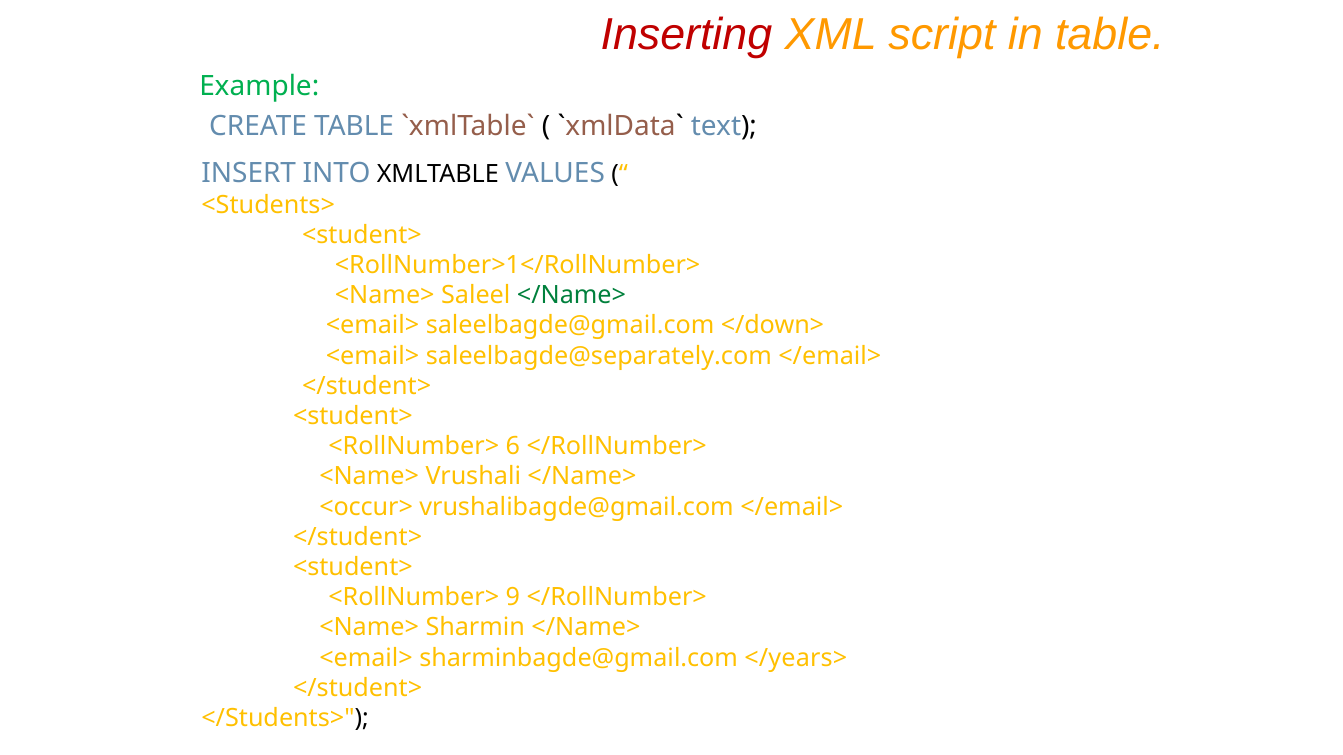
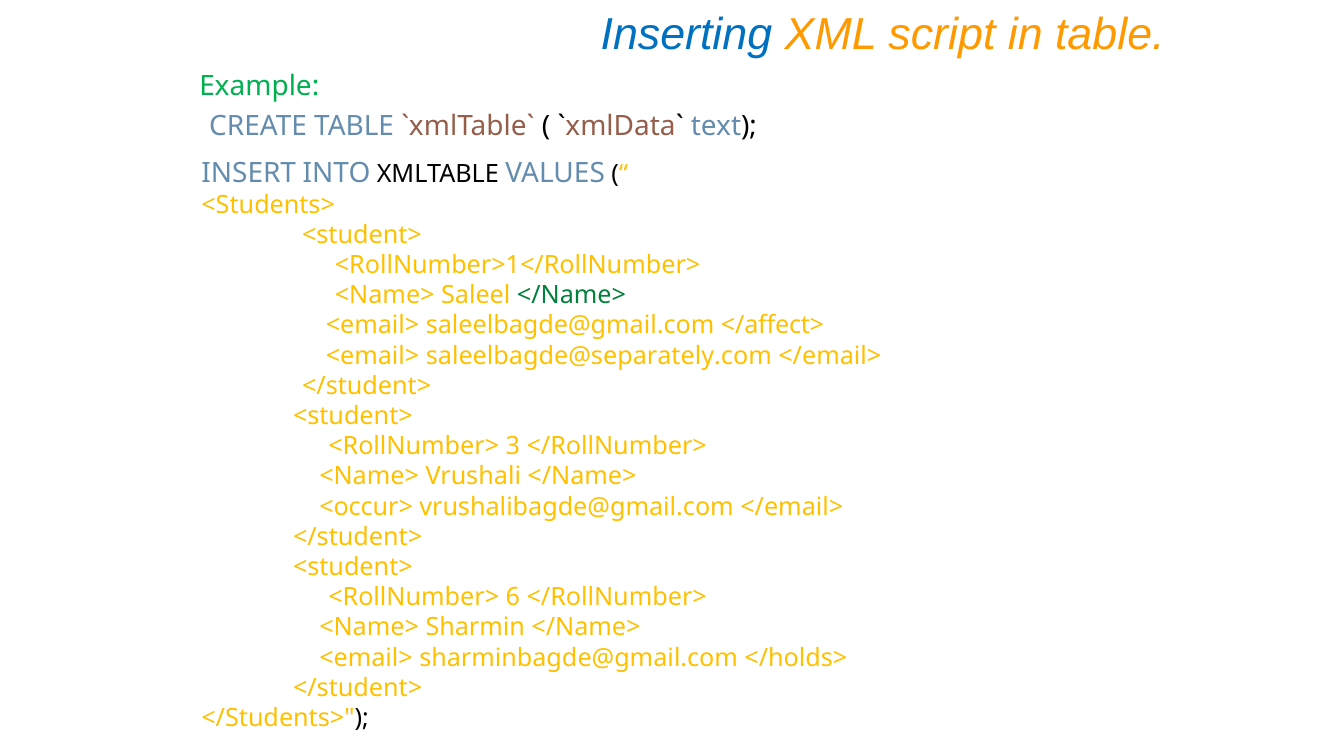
Inserting colour: red -> blue (686, 35)
</down>: </down> -> </affect> (773, 326)
6: 6 -> 3 (513, 447)
9: 9 -> 6 (513, 598)
</years>: </years> -> </holds> (796, 658)
